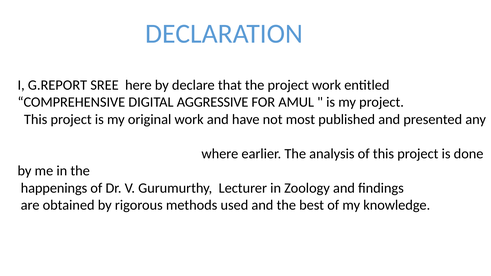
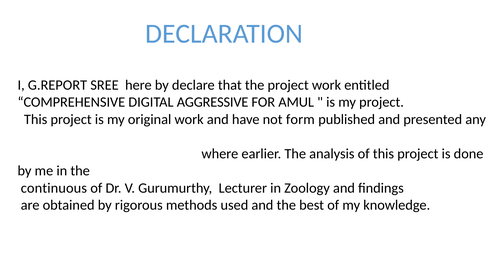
most: most -> form (300, 119)
happenings: happenings -> continuous (54, 188)
